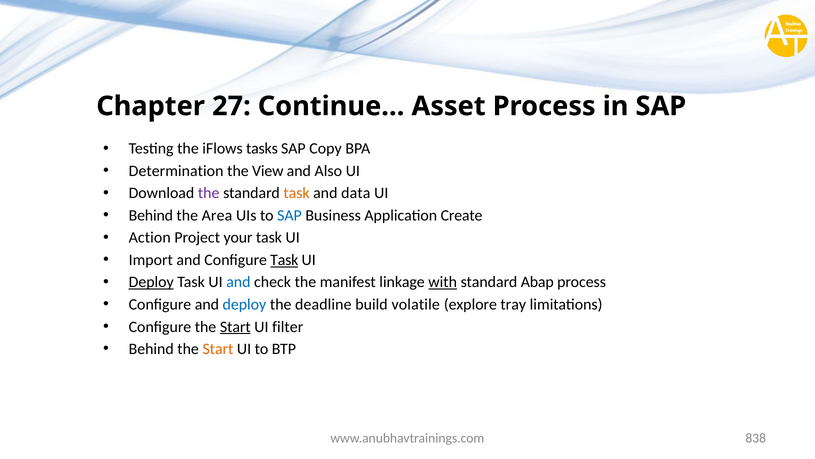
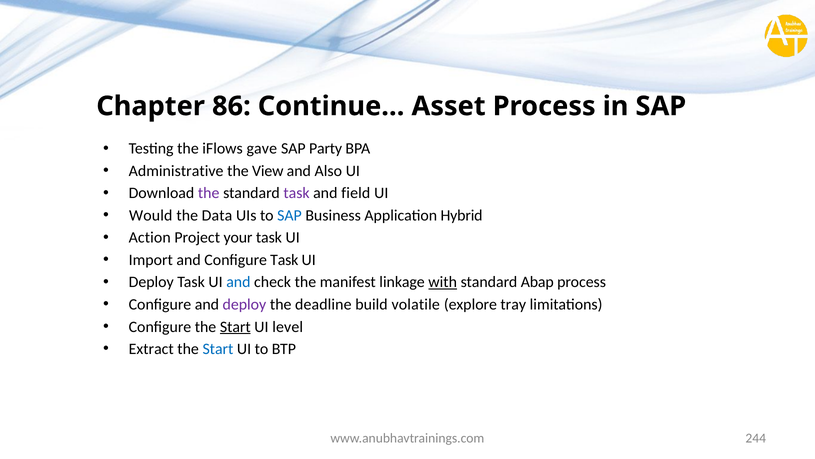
27: 27 -> 86 (231, 106)
tasks: tasks -> gave (262, 148)
Copy: Copy -> Party (326, 148)
Determination: Determination -> Administrative (176, 171)
task colour: orange -> purple (297, 193)
data: data -> field (356, 193)
Behind: Behind -> Would (151, 215)
Area: Area -> Data (217, 215)
Create: Create -> Hybrid (462, 215)
Task underline: present -> none (284, 260)
Deploy underline: present -> none (151, 282)
deploy colour: blue -> purple (244, 304)
filter: filter -> level (288, 326)
Behind: Behind -> Extract (151, 349)
Start colour: orange -> blue (218, 349)
838: 838 -> 244 (756, 438)
